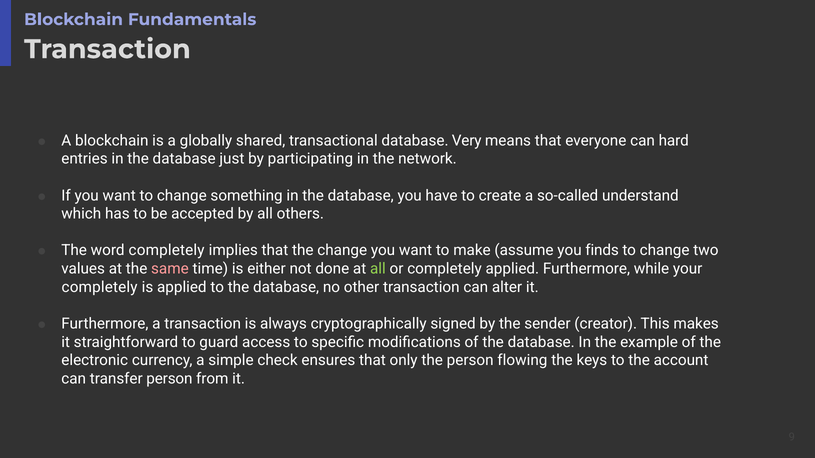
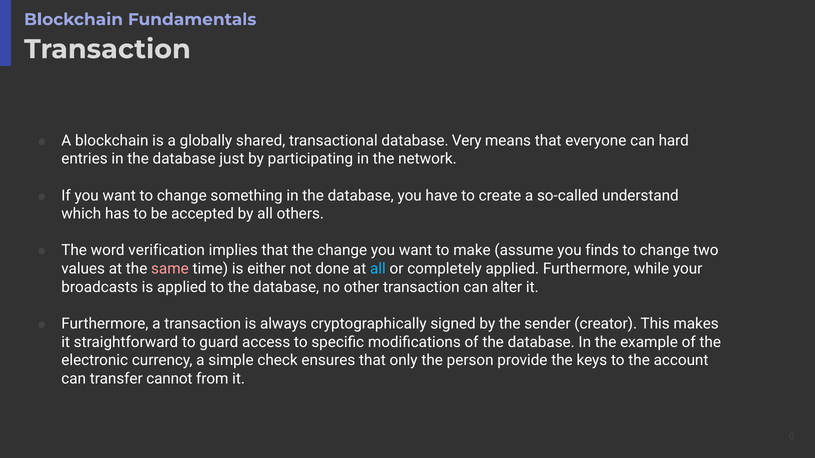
word completely: completely -> verification (167, 251)
all colour: light green -> light blue (378, 269)
completely: completely -> broadcasts (100, 287)
flowing: flowing -> provide (522, 361)
transfer person: person -> cannot (169, 379)
